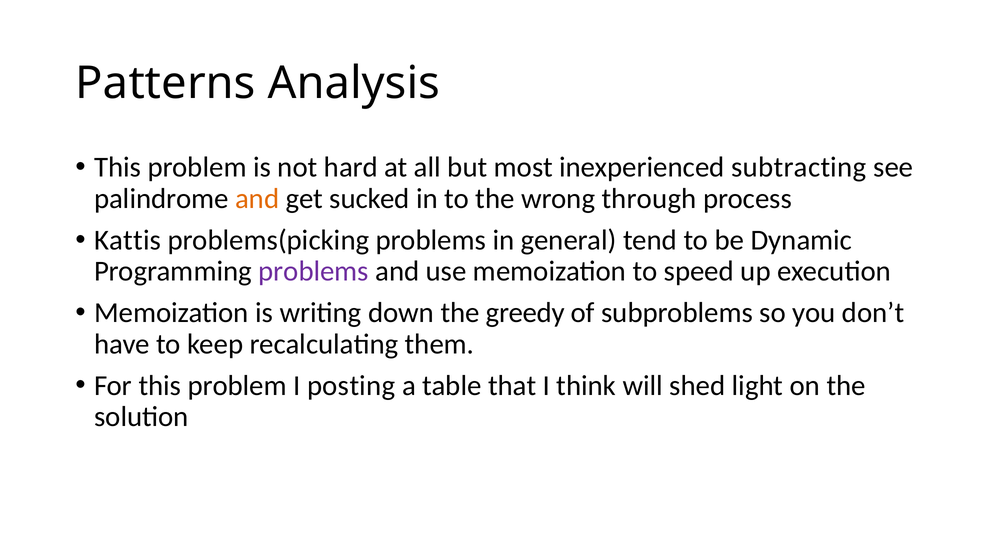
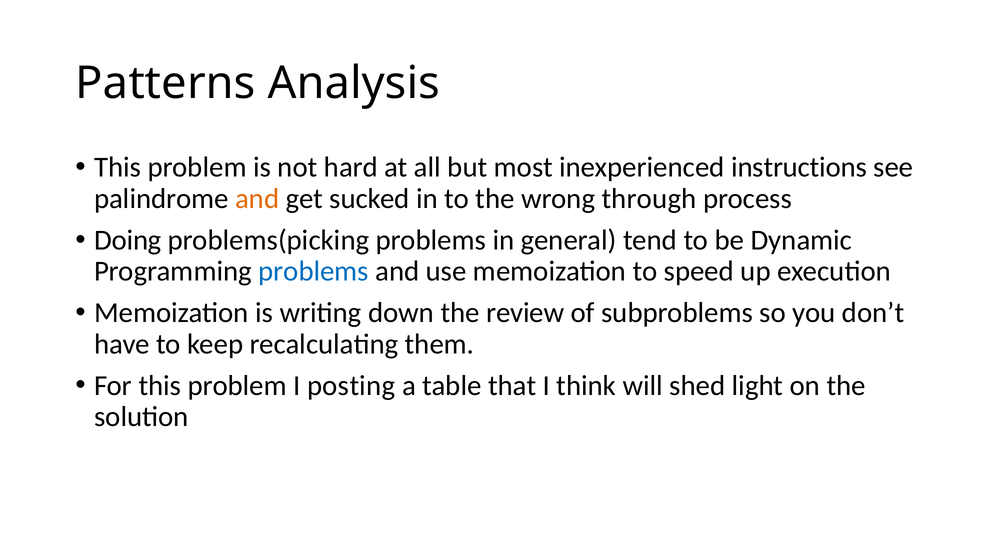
subtracting: subtracting -> instructions (799, 167)
Kattis: Kattis -> Doing (128, 240)
problems colour: purple -> blue (314, 271)
greedy: greedy -> review (525, 313)
